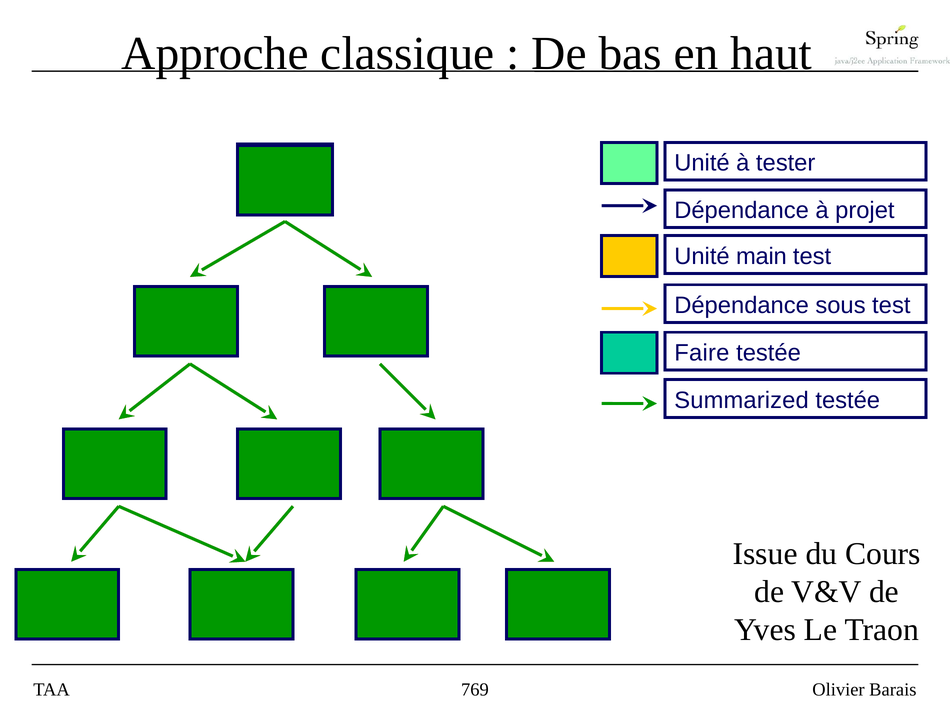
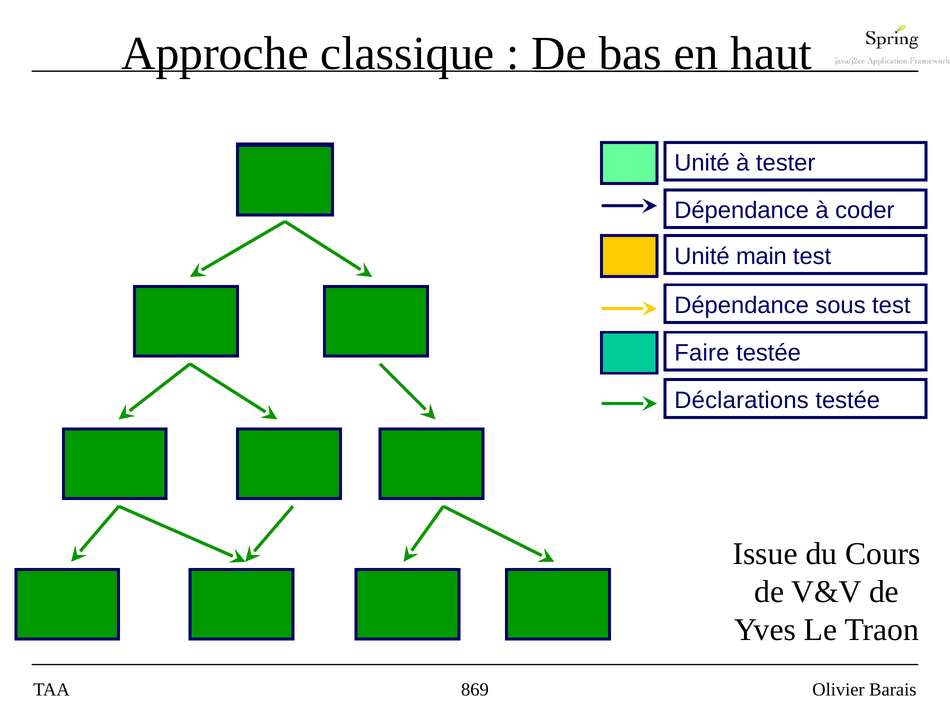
projet: projet -> coder (865, 211)
Summarized: Summarized -> Déclarations (742, 401)
769: 769 -> 869 (475, 690)
